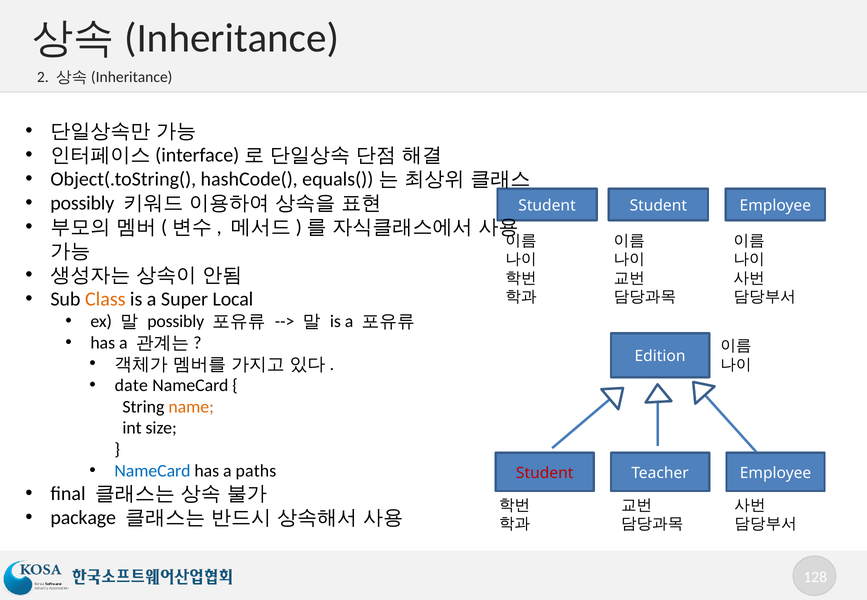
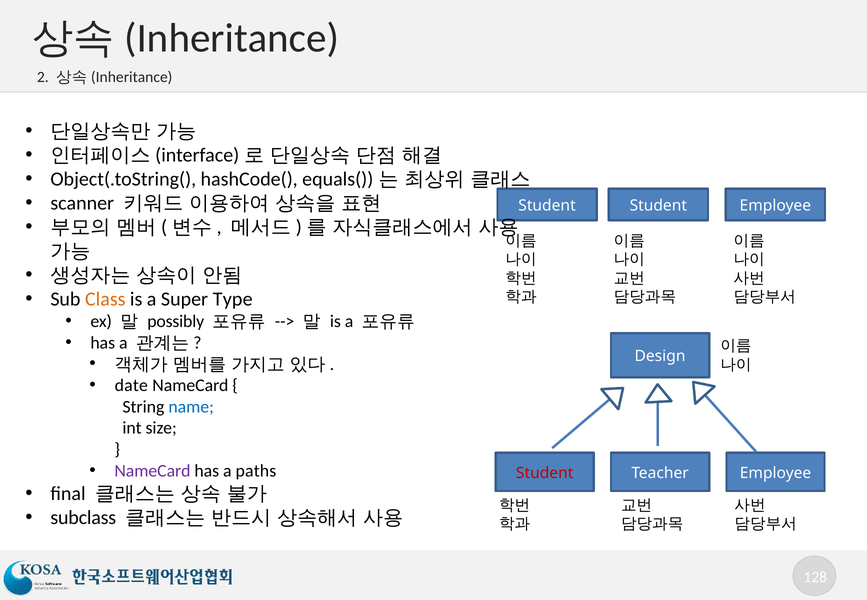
possibly: possibly -> scanner (82, 203)
Local: Local -> Type (233, 299)
Edition: Edition -> Design (660, 356)
name colour: orange -> blue (191, 407)
NameCard colour: blue -> purple (153, 471)
package: package -> subclass (83, 518)
